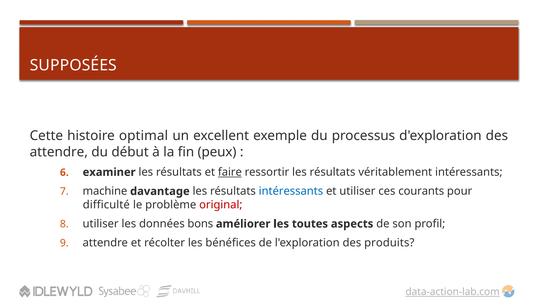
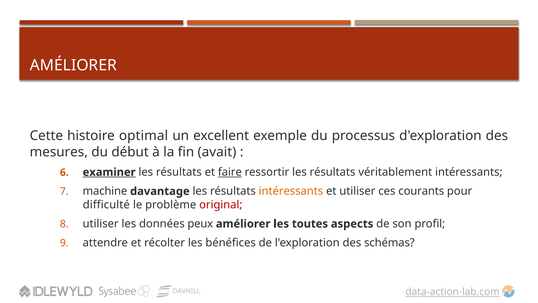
SUPPOSÉES: SUPPOSÉES -> AMÉLIORER (73, 65)
attendre: attendre -> mesures (59, 152)
peux: peux -> avait (217, 152)
examiner underline: none -> present (109, 172)
intéressants colour: blue -> orange (291, 191)
bons: bons -> peux (200, 224)
produits: produits -> schémas (389, 243)
